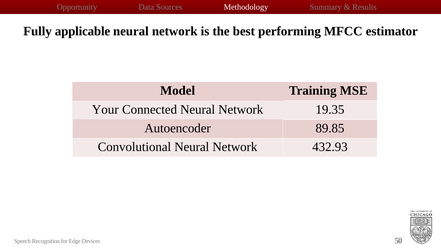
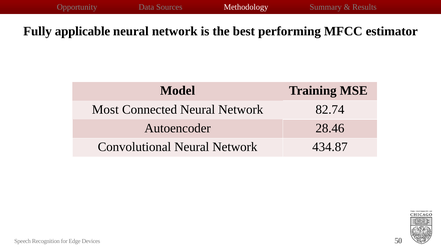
Your: Your -> Most (105, 109)
19.35: 19.35 -> 82.74 (330, 109)
89.85: 89.85 -> 28.46 (330, 128)
432.93: 432.93 -> 434.87 (330, 147)
